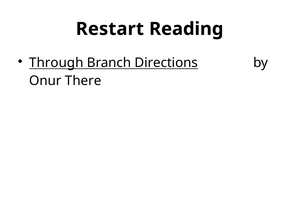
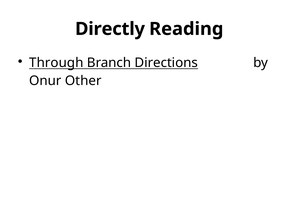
Restart: Restart -> Directly (110, 29)
There: There -> Other (83, 81)
